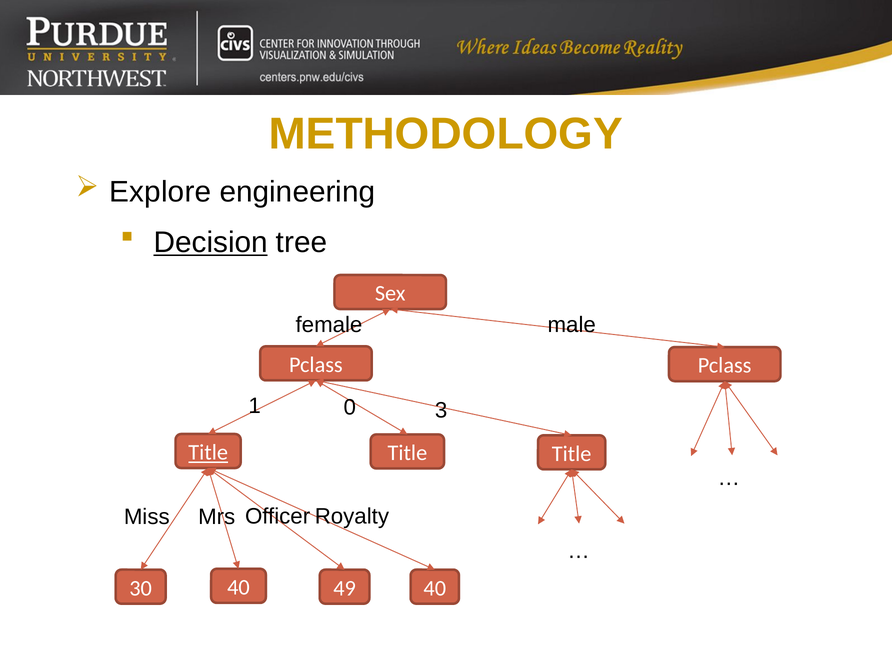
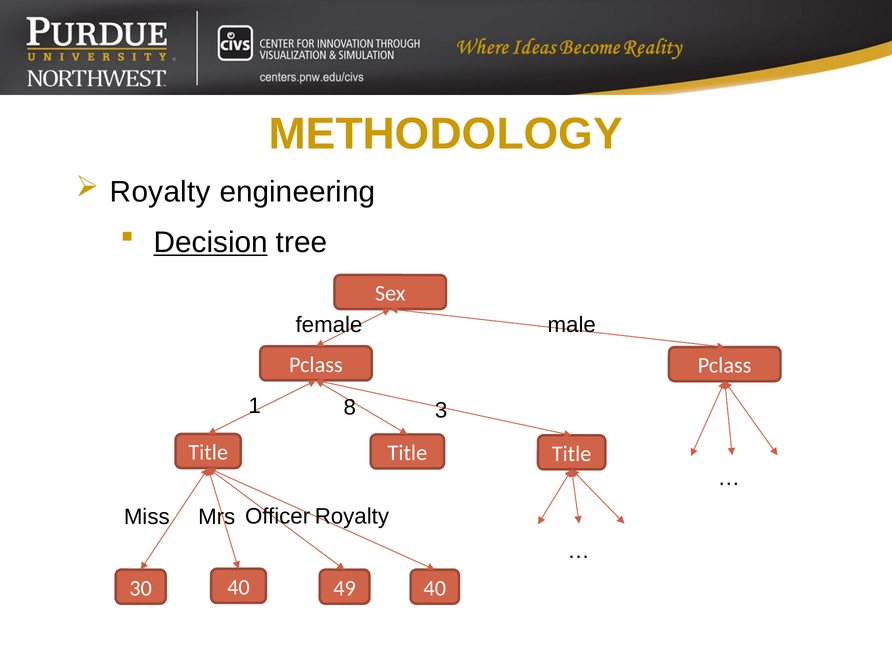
Explore: Explore -> Royalty (160, 192)
0: 0 -> 8 (350, 407)
Title underline: present -> none (208, 453)
